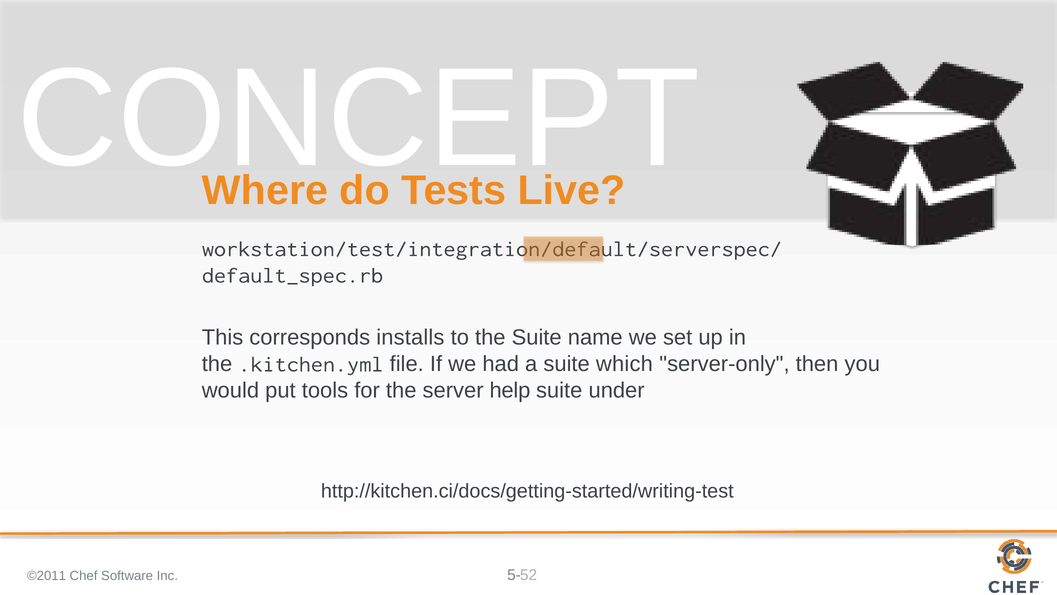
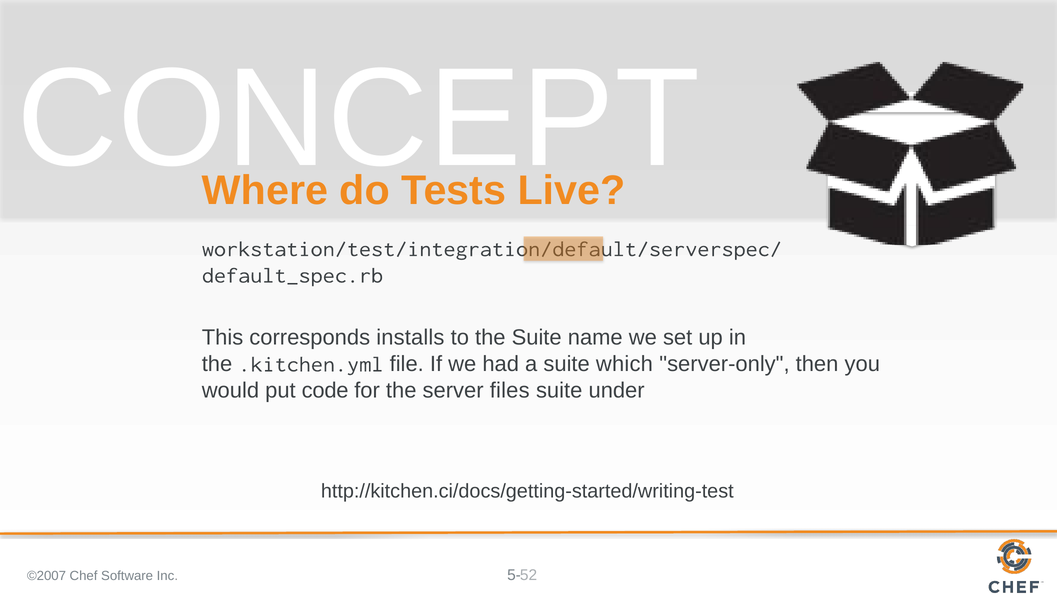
tools: tools -> code (325, 390)
help: help -> files (510, 390)
©2011: ©2011 -> ©2007 (47, 575)
